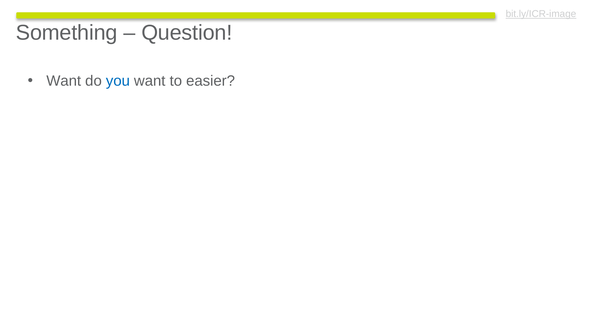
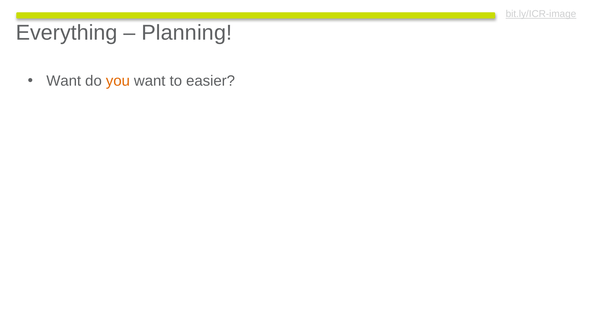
Something: Something -> Everything (67, 33)
Question: Question -> Planning (187, 33)
you colour: blue -> orange (118, 81)
